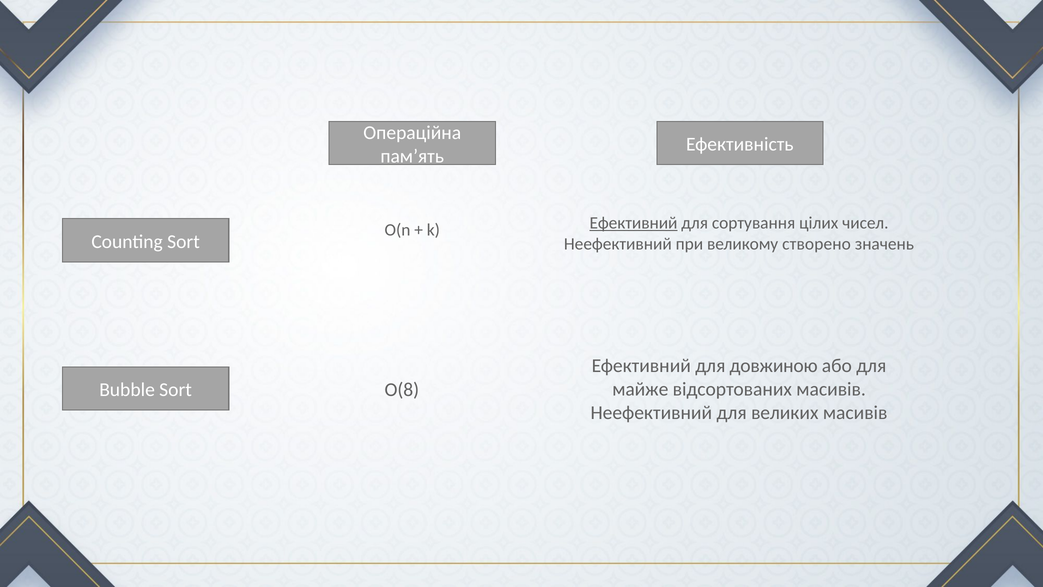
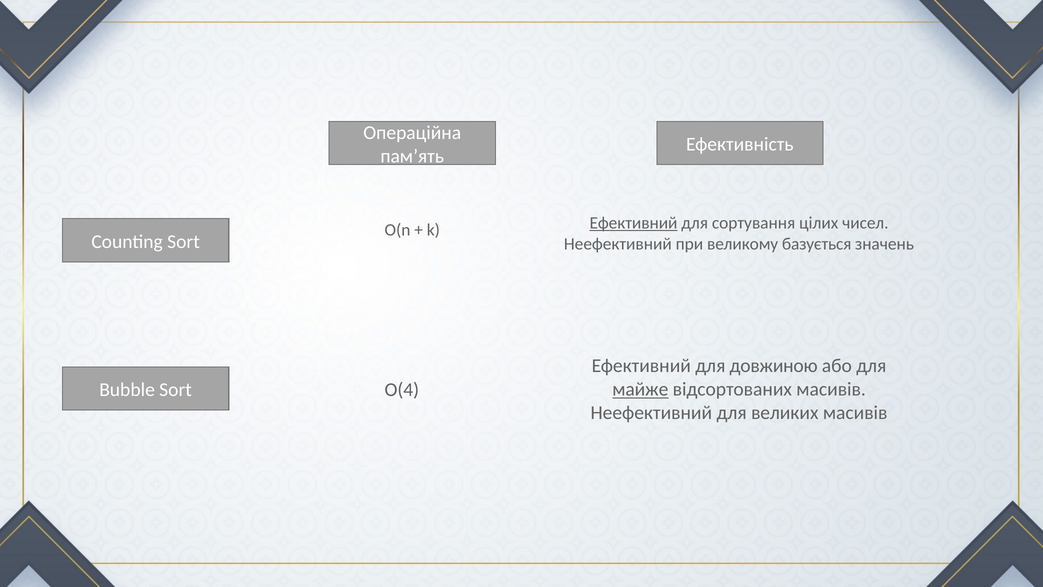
створено: створено -> базується (817, 244)
майже underline: none -> present (640, 389)
O(8: O(8 -> O(4 (402, 389)
